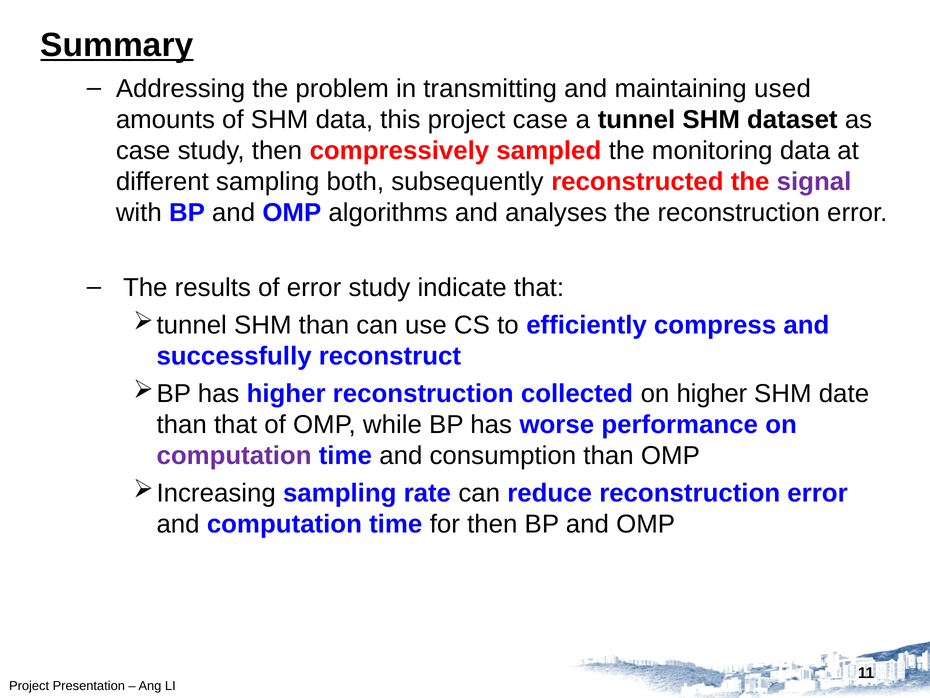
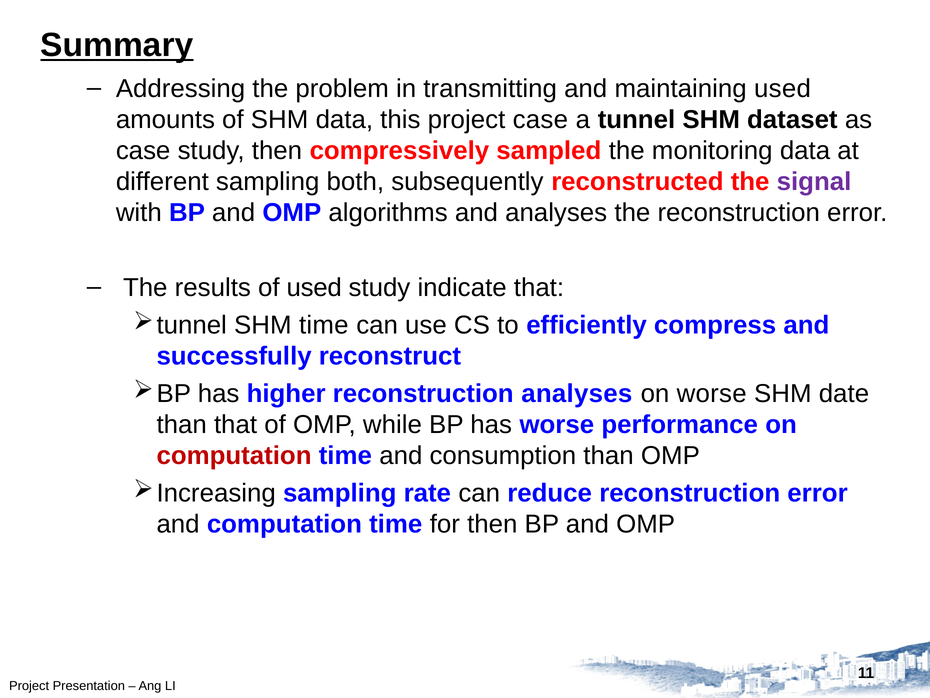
of error: error -> used (314, 287)
SHM than: than -> time (324, 325)
reconstruction collected: collected -> analyses (577, 393)
on higher: higher -> worse (712, 393)
computation colour: purple -> red (234, 455)
